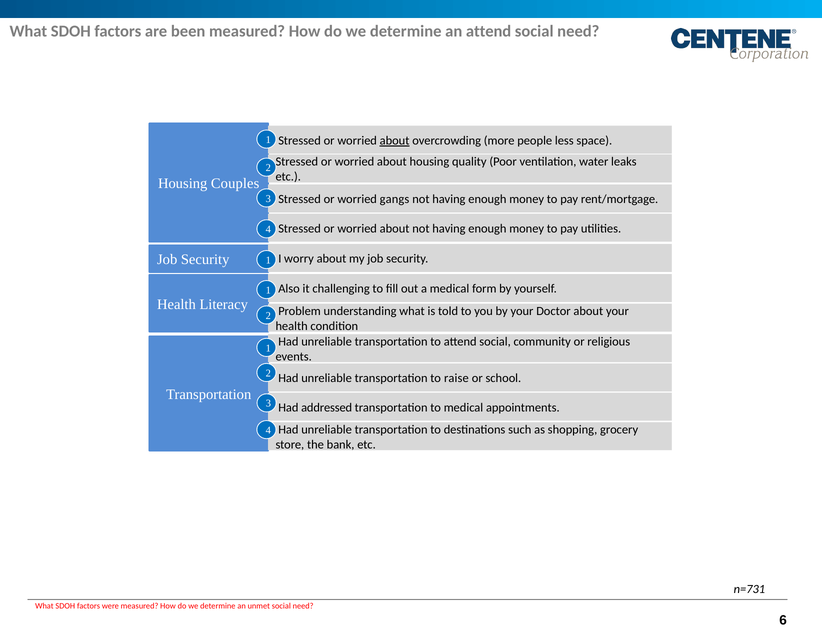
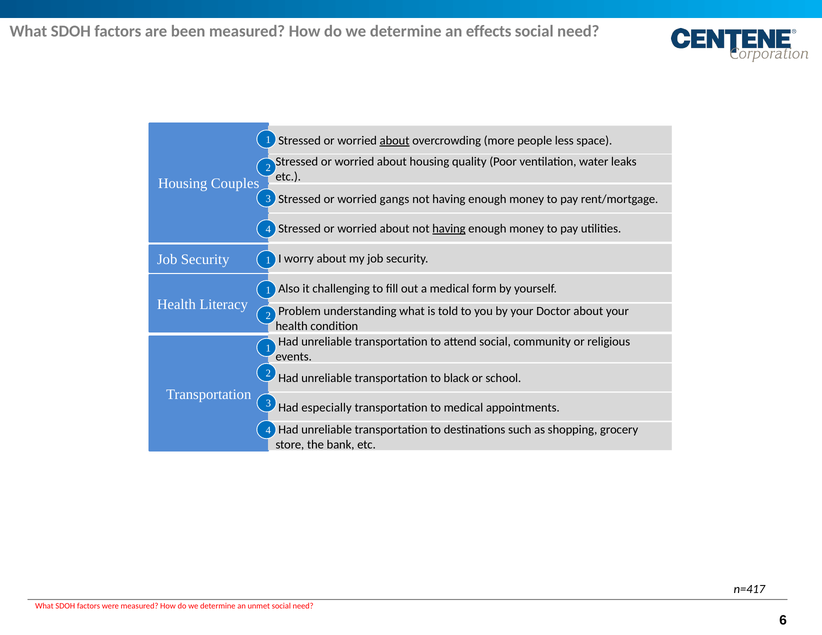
an attend: attend -> effects (489, 31)
having underline: none -> present (449, 229)
raise: raise -> black (456, 378)
addressed: addressed -> especially (327, 408)
n=731: n=731 -> n=417 (749, 589)
